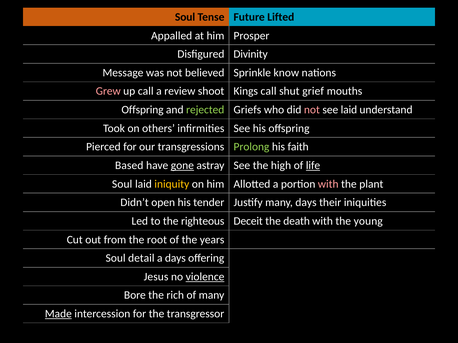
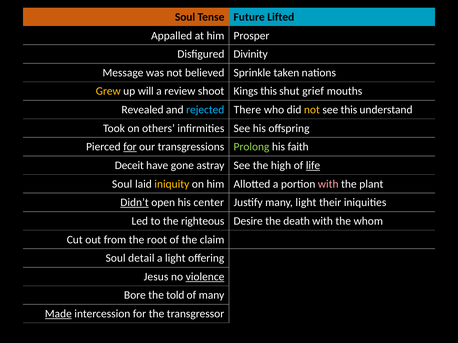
know: know -> taken (286, 73)
Grew colour: pink -> yellow (108, 91)
up call: call -> will (146, 91)
Kings call: call -> this (269, 91)
Offspring: Offspring -> Revealed (142, 110)
rejected colour: light green -> light blue (205, 110)
Griefs: Griefs -> There (247, 110)
not colour: pink -> yellow (312, 110)
see laid: laid -> this (349, 110)
for underline: none -> present (130, 147)
Based: Based -> Deceit (129, 166)
gone underline: present -> none (182, 166)
Didn’t underline: none -> present (135, 203)
tender: tender -> center (209, 203)
many days: days -> light (306, 203)
Deceit: Deceit -> Desire (248, 221)
young: young -> whom (368, 221)
years: years -> claim (212, 240)
a days: days -> light (175, 258)
rich: rich -> told (175, 296)
